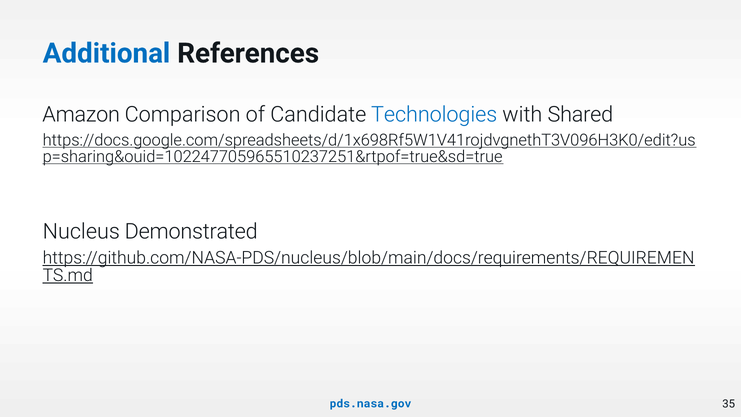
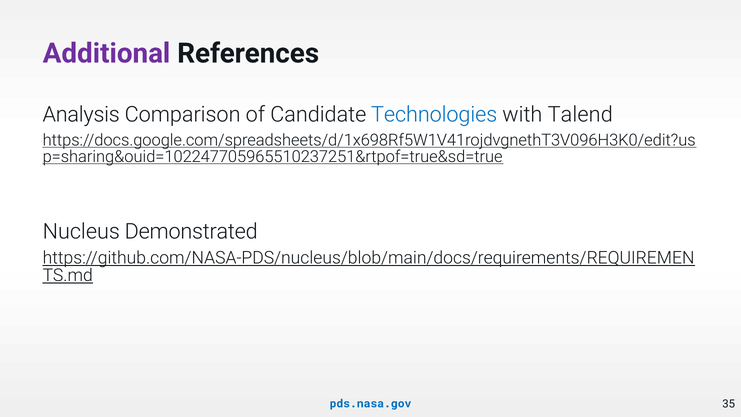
Additional colour: blue -> purple (107, 53)
Amazon: Amazon -> Analysis (81, 115)
Shared: Shared -> Talend (580, 115)
